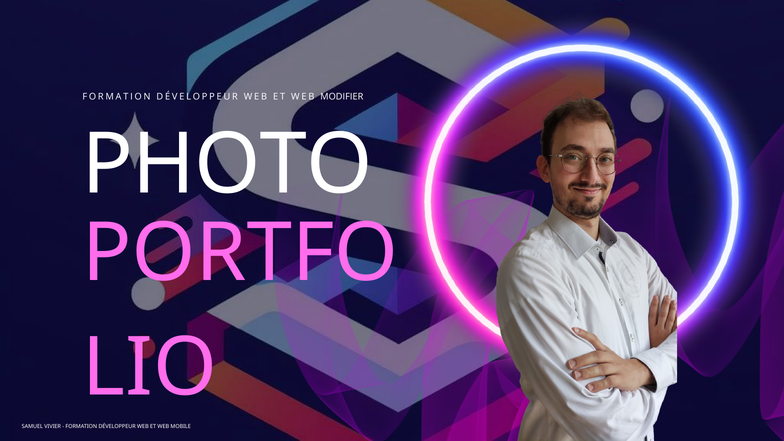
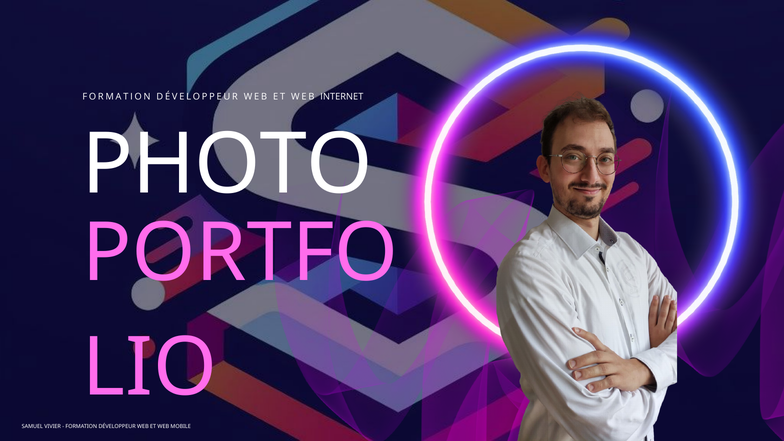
MODIFIER: MODIFIER -> INTERNET (342, 96)
